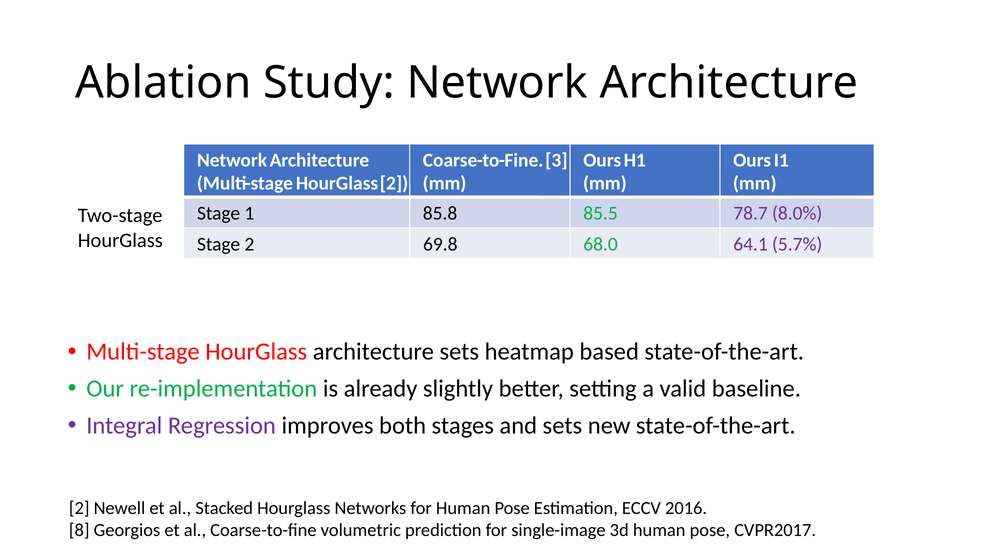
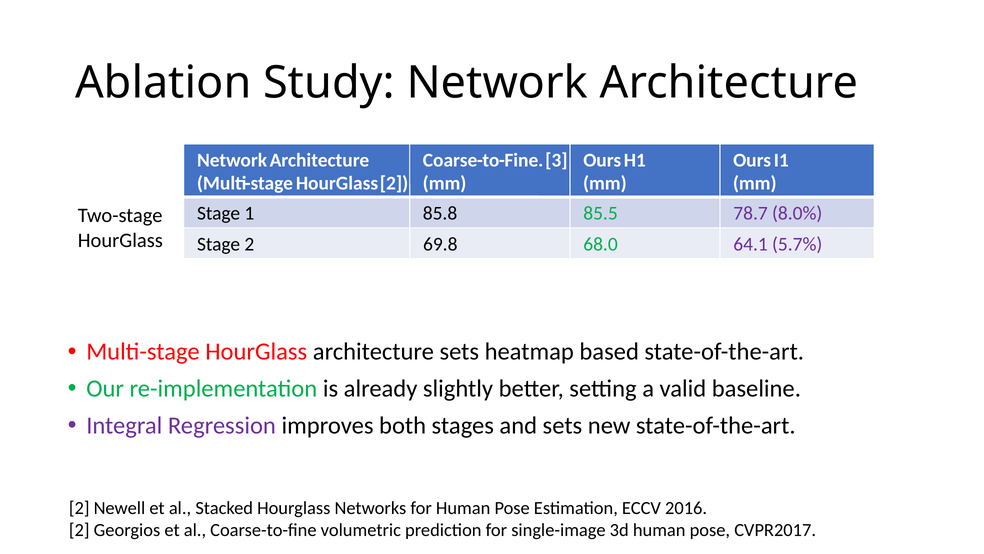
8: 8 -> 2 (79, 530)
